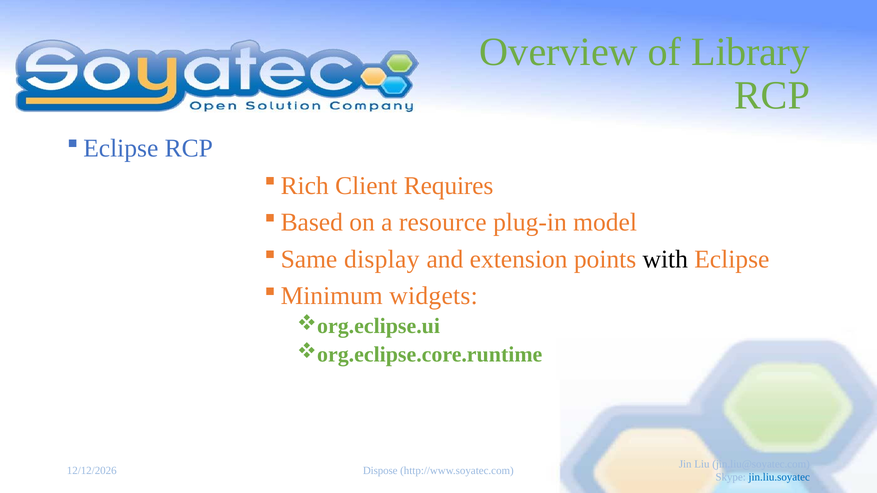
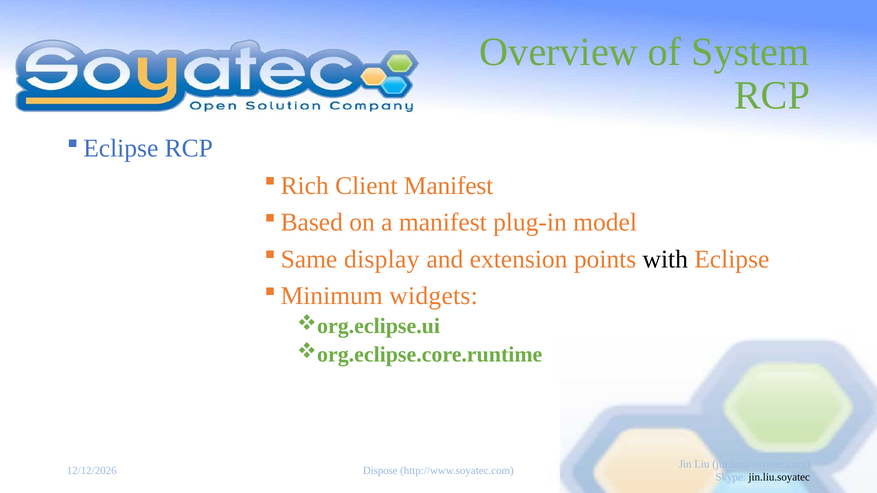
Library: Library -> System (750, 52)
Client Requires: Requires -> Manifest (449, 186)
a resource: resource -> manifest (443, 223)
jin.liu.soyatec colour: blue -> black (779, 478)
